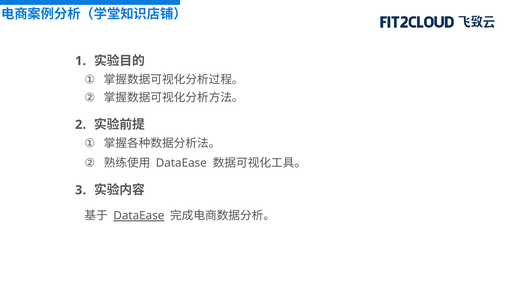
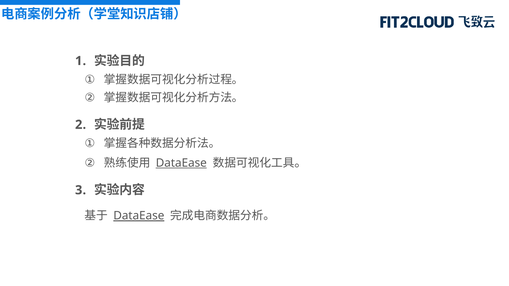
DataEase underline: none -> present (181, 163)
